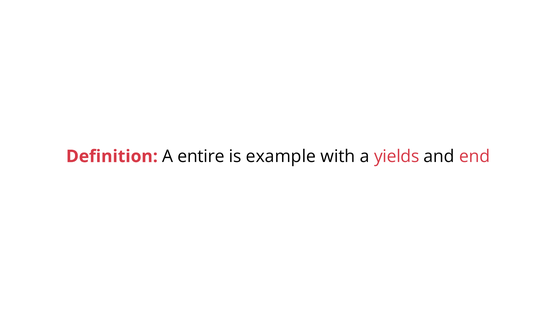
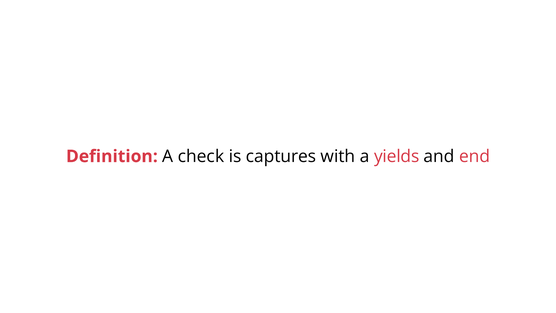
entire: entire -> check (201, 156)
example: example -> captures (281, 156)
